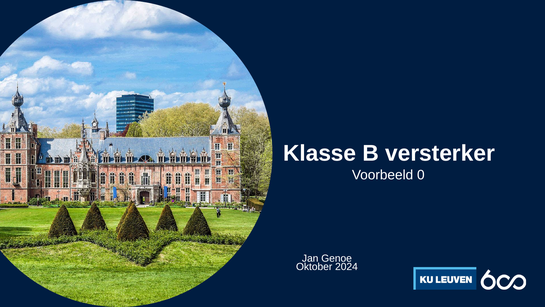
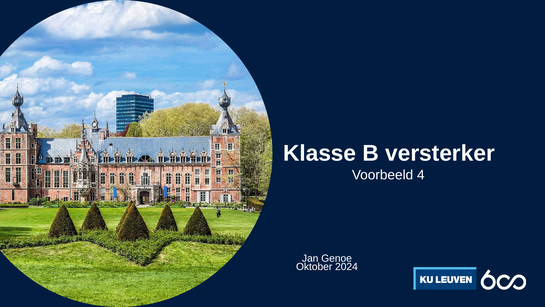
0: 0 -> 4 (421, 175)
